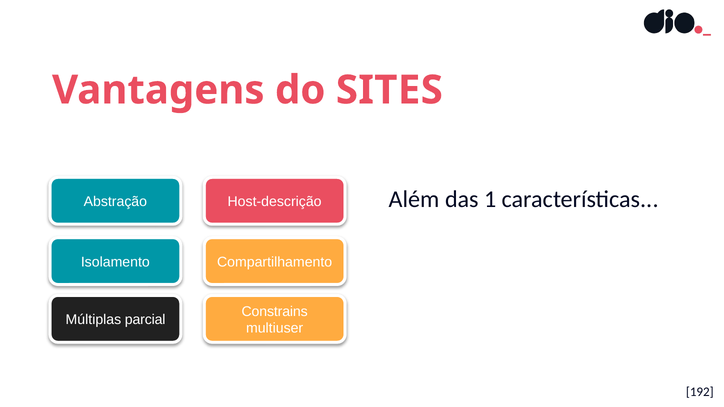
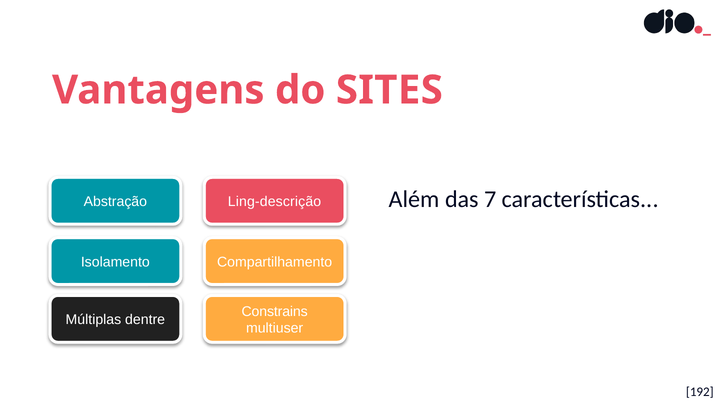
1: 1 -> 7 (490, 199)
Host-descrição: Host-descrição -> Ling-descrição (274, 202)
parcial: parcial -> dentre (145, 320)
